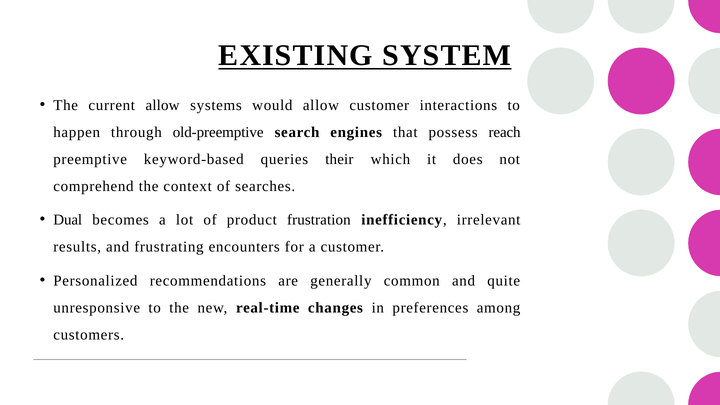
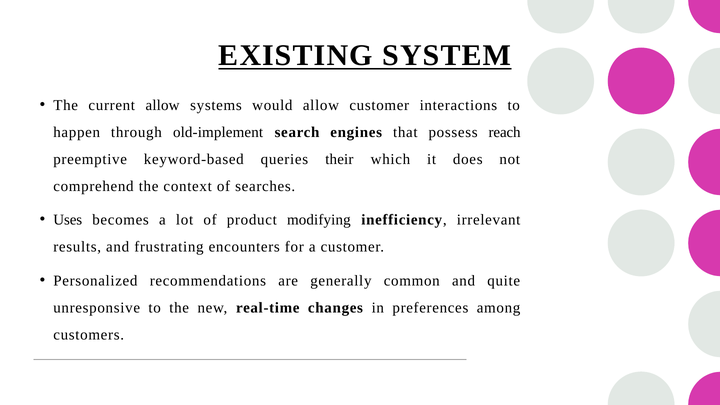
old-preemptive: old-preemptive -> old-implement (218, 132)
Dual: Dual -> Uses (68, 220)
frustration: frustration -> modifying (319, 220)
